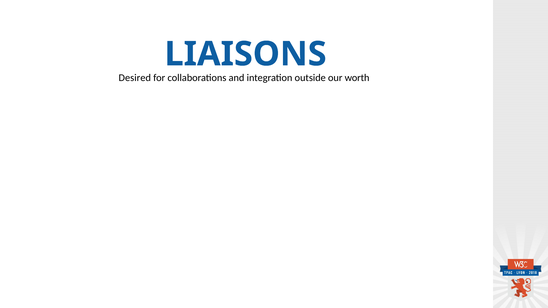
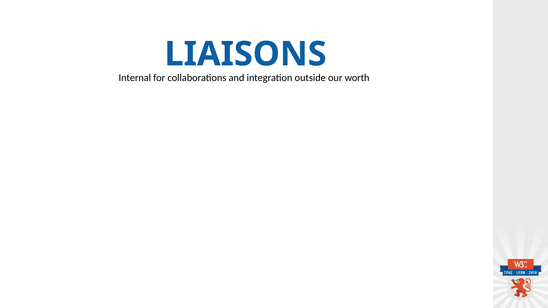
Desired: Desired -> Internal (135, 78)
